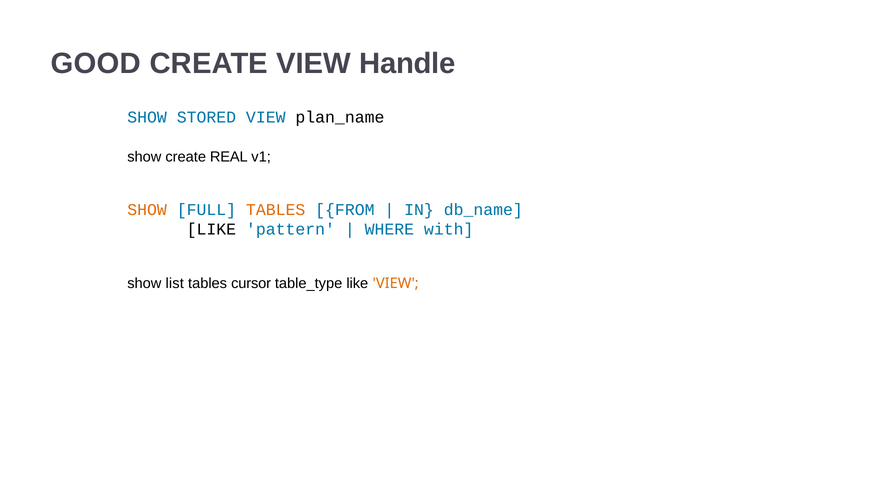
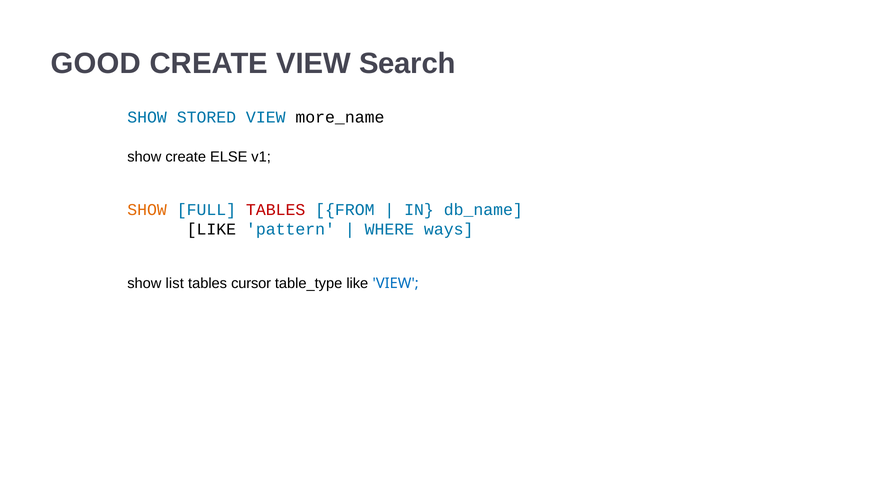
Handle: Handle -> Search (407, 64)
plan_name: plan_name -> more_name (340, 117)
REAL: REAL -> ELSE (229, 157)
TABLES colour: orange -> red (276, 209)
with: with -> ways (449, 229)
VIEW colour: orange -> blue (396, 283)
